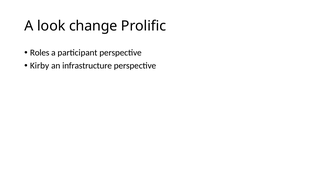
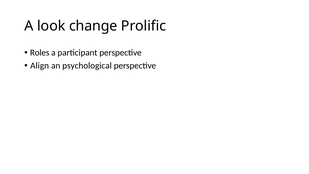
Kirby: Kirby -> Align (40, 66)
infrastructure: infrastructure -> psychological (87, 66)
